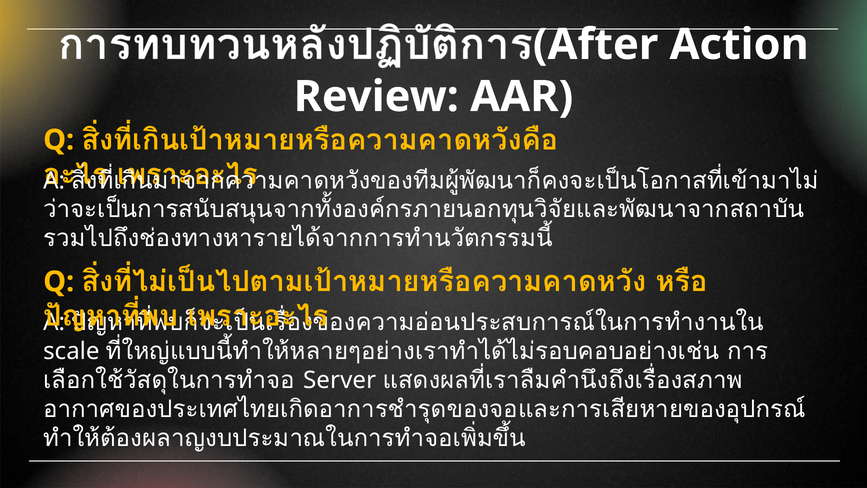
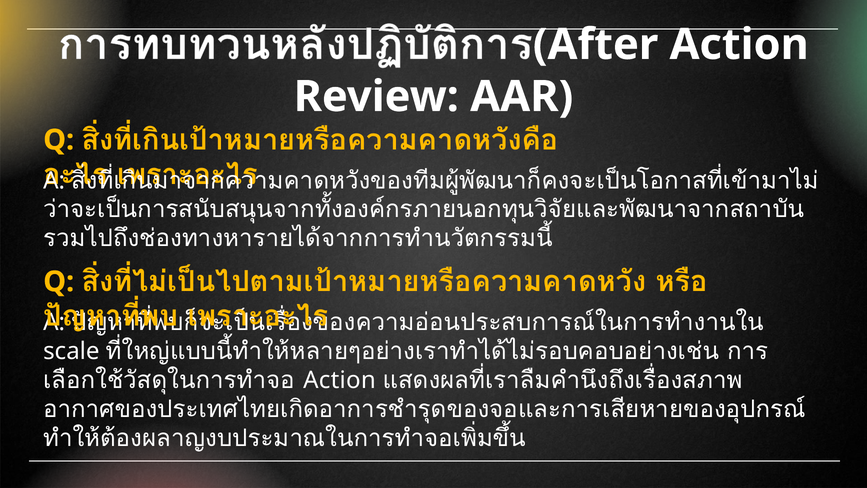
Server: Server -> Action (340, 380)
